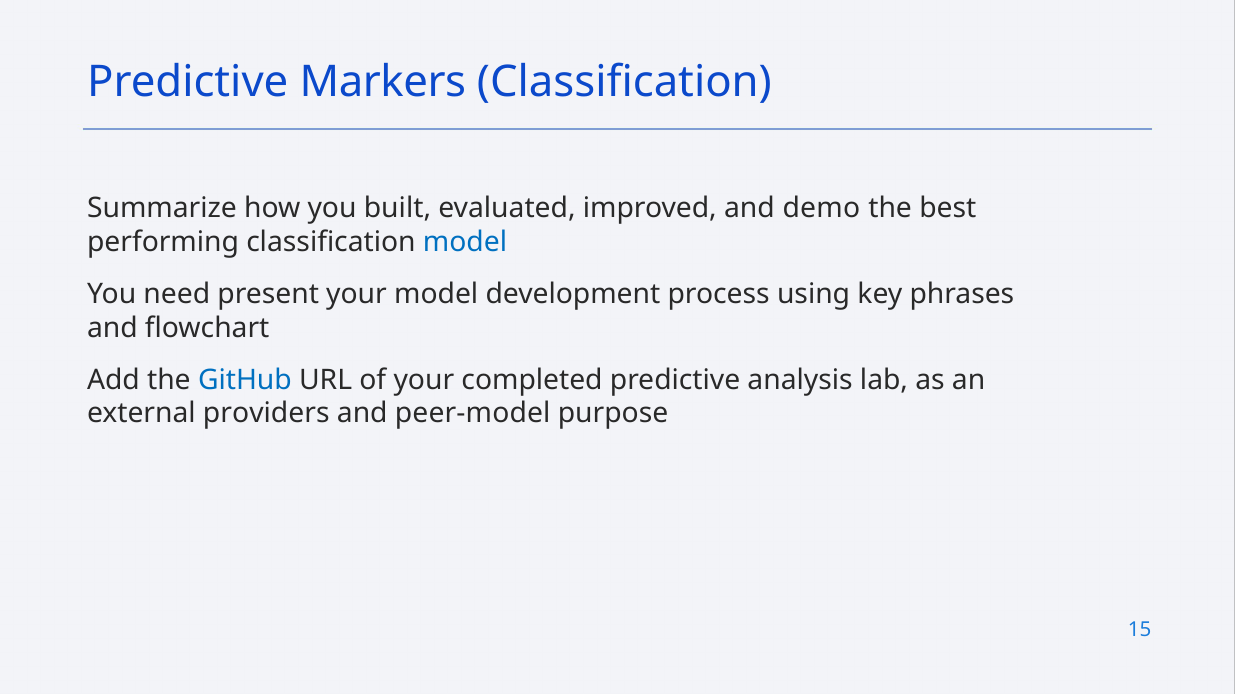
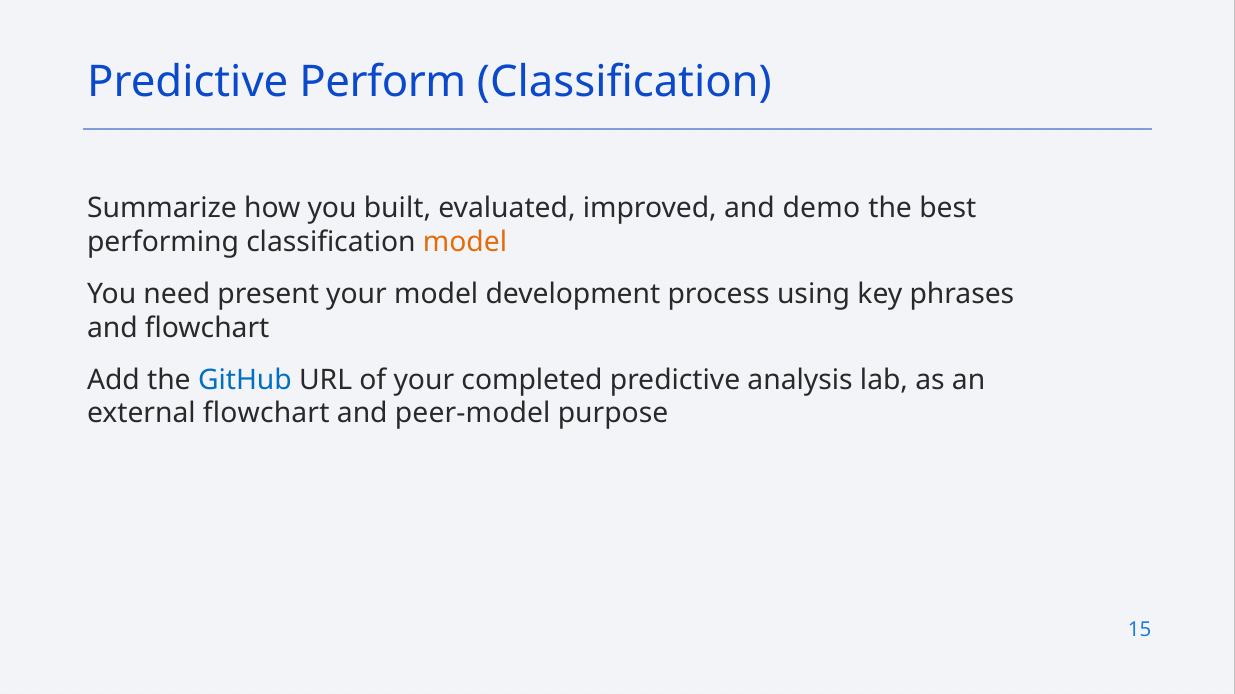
Markers: Markers -> Perform (383, 82)
model colour: blue -> orange (465, 242)
external providers: providers -> flowchart (266, 414)
